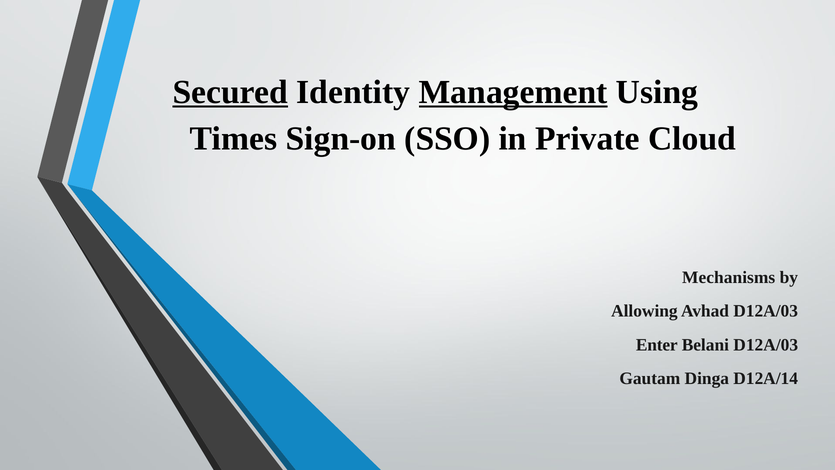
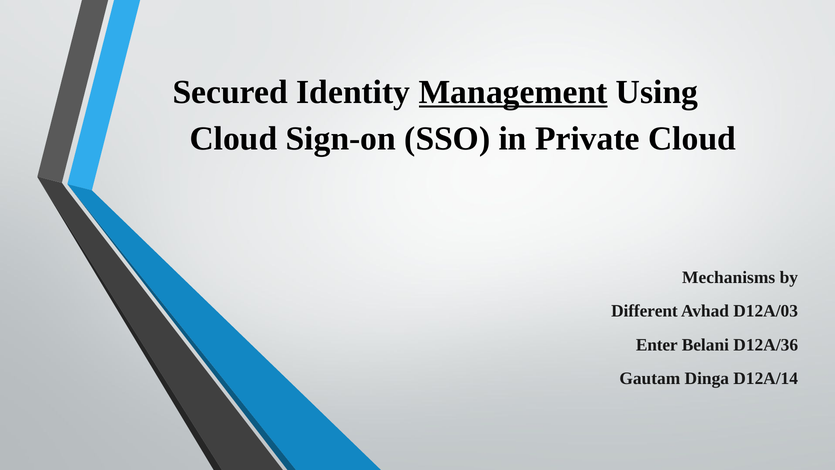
Secured underline: present -> none (230, 92)
Times: Times -> Cloud (233, 139)
Allowing: Allowing -> Different (644, 311)
Belani D12A/03: D12A/03 -> D12A/36 (766, 345)
